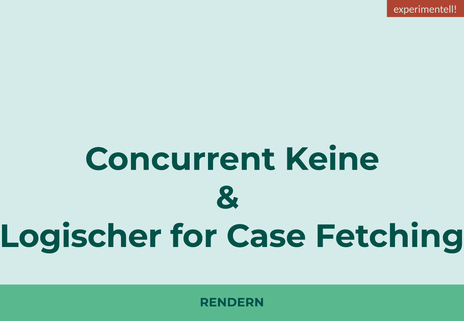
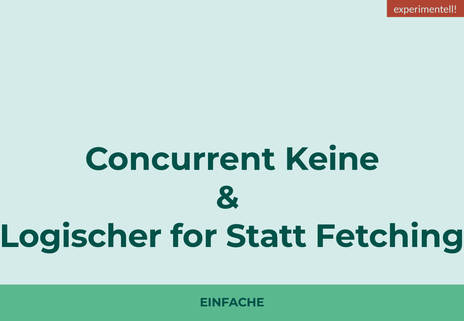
Case: Case -> Statt (266, 236)
RENDERN: RENDERN -> EINFACHE (232, 303)
